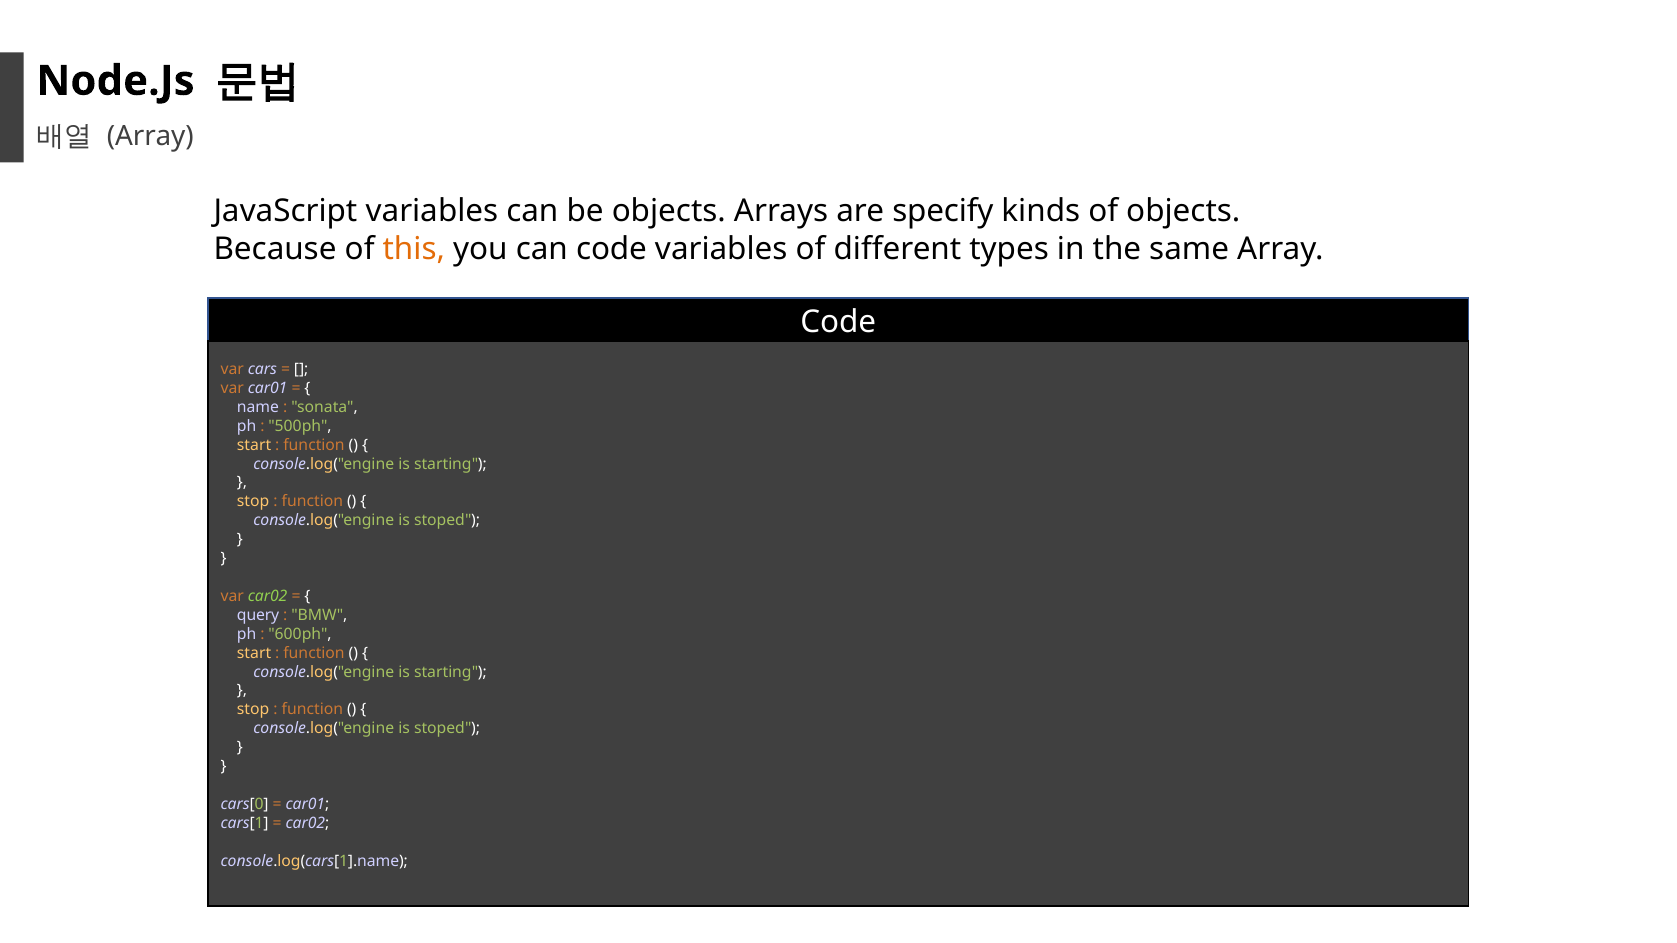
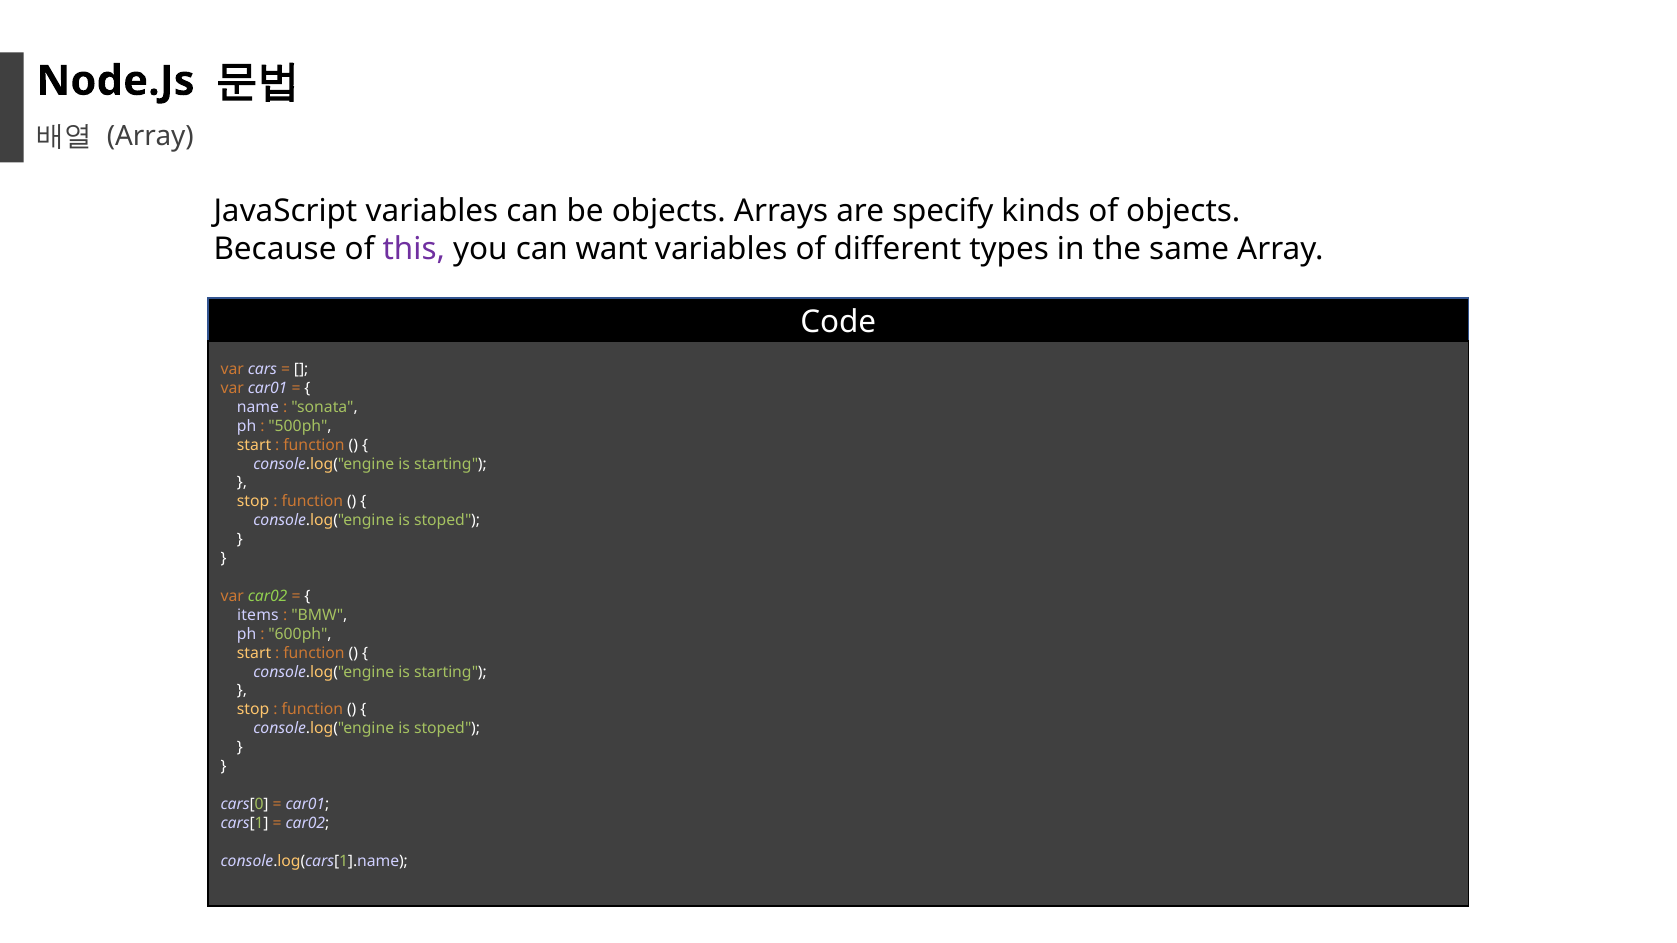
this colour: orange -> purple (414, 249)
can code: code -> want (612, 249)
query: query -> items (258, 615)
